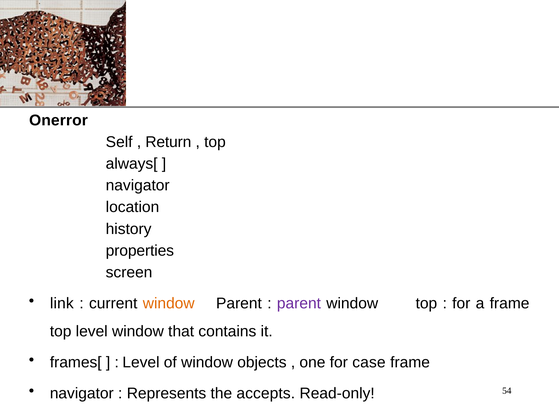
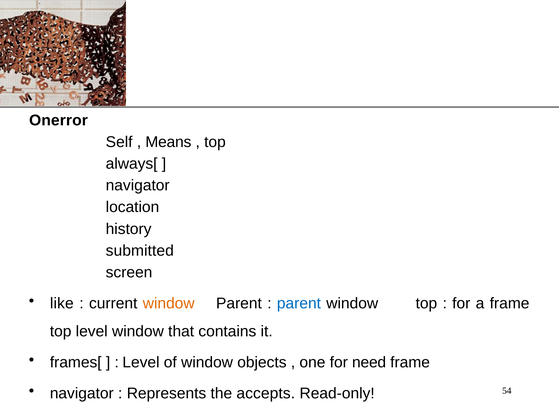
Return: Return -> Means (168, 142)
properties: properties -> submitted (140, 251)
link: link -> like (62, 304)
parent colour: purple -> blue (299, 304)
case: case -> need (369, 363)
